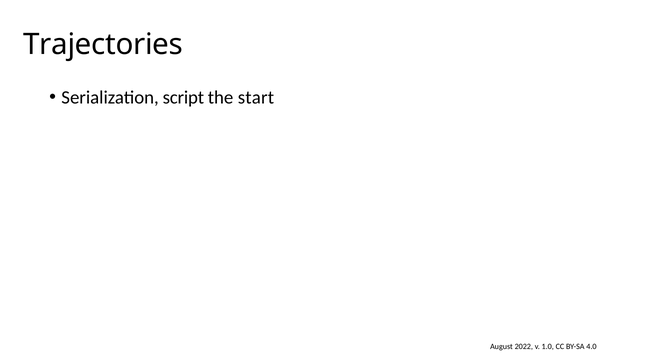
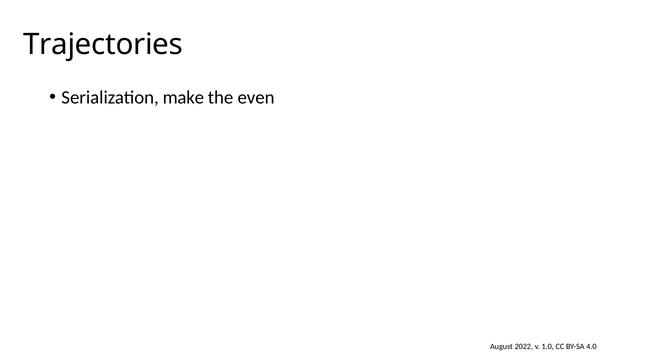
script: script -> make (183, 98)
start: start -> even (256, 98)
